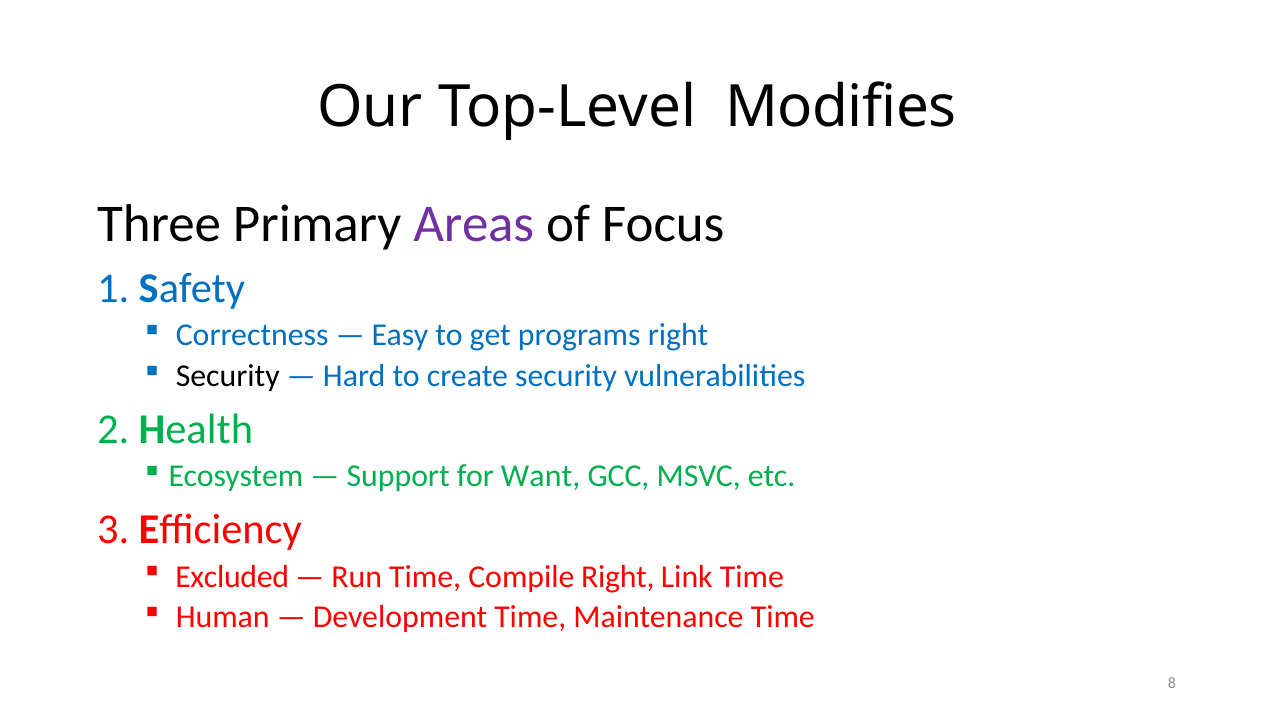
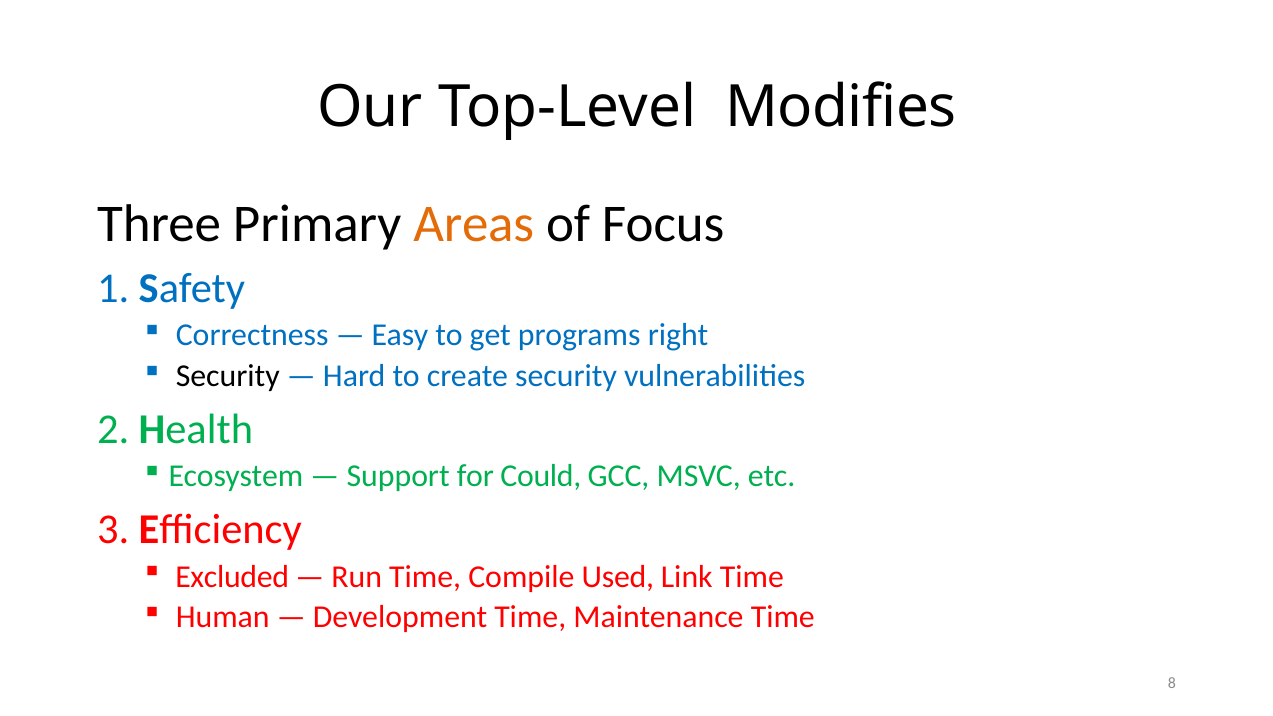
Areas colour: purple -> orange (474, 224)
Want: Want -> Could (541, 476)
Compile Right: Right -> Used (618, 577)
